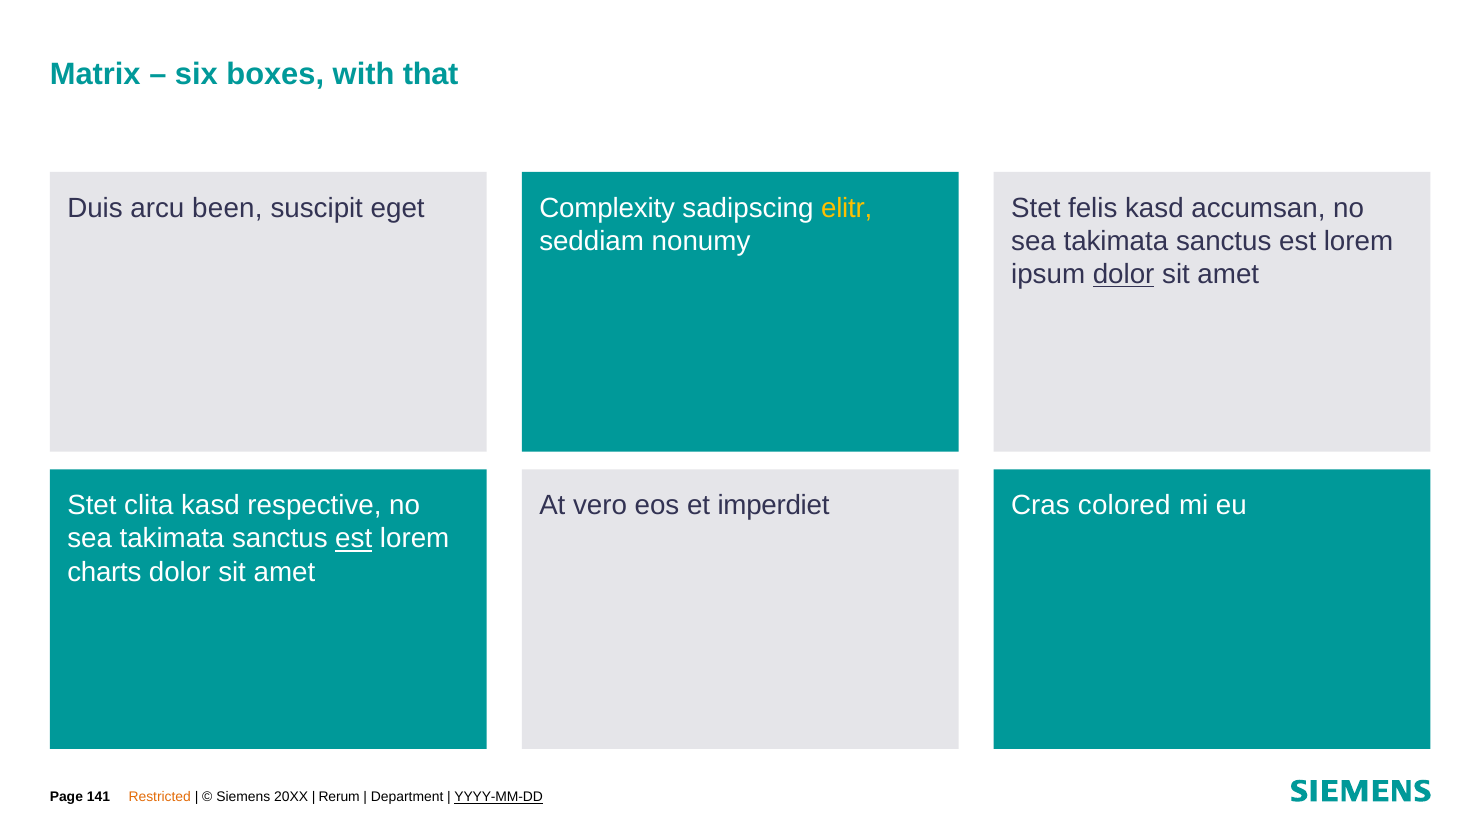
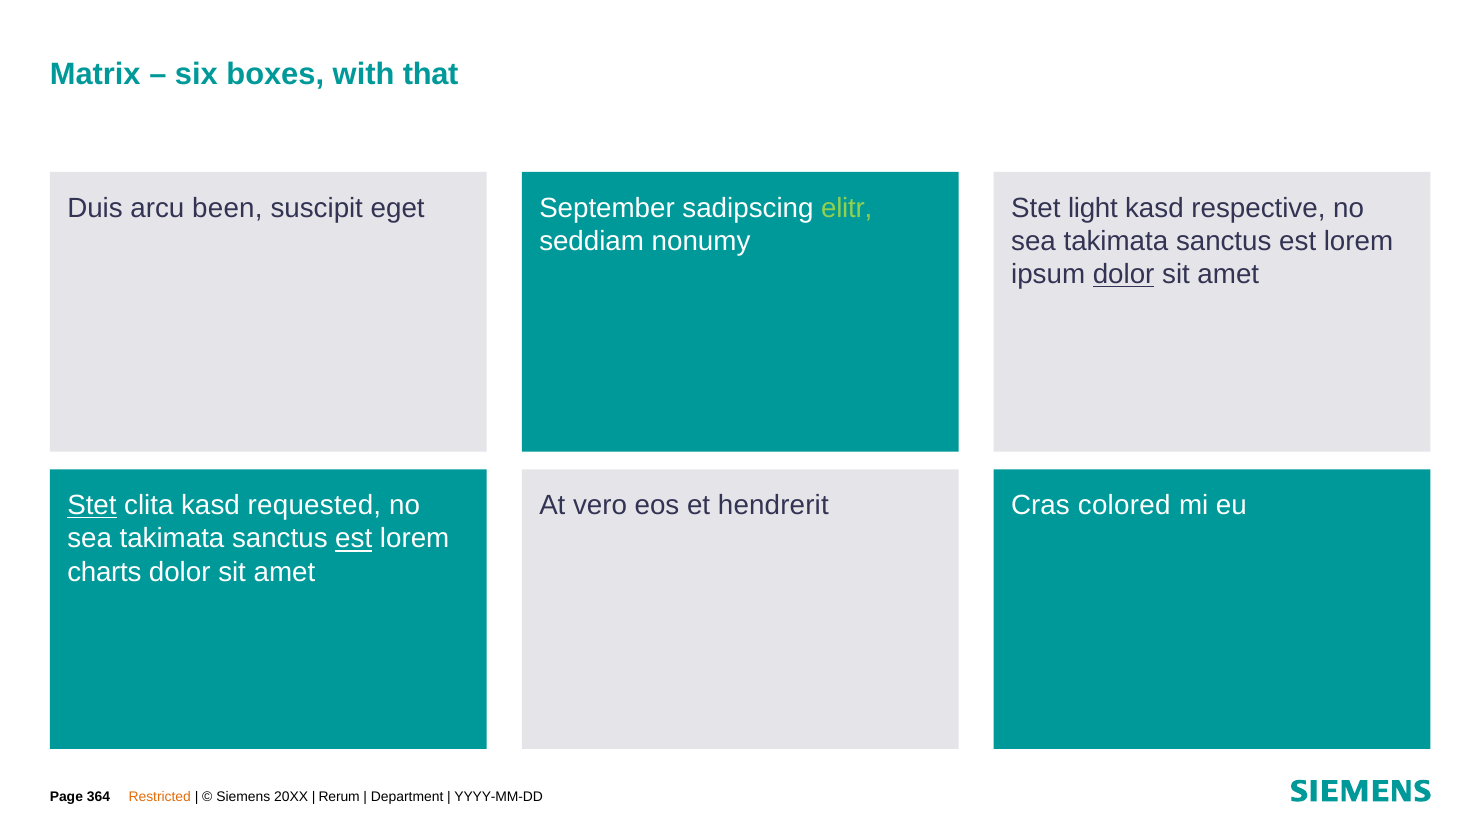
Complexity: Complexity -> September (607, 208)
elitr colour: yellow -> light green (847, 208)
felis: felis -> light (1093, 208)
accumsan: accumsan -> respective (1258, 208)
Stet underline: none -> present (92, 505)
respective: respective -> requested (314, 505)
imperdiet: imperdiet -> hendrerit (773, 505)
141: 141 -> 364 (98, 796)
YYYY-MM-DD underline: present -> none (499, 796)
